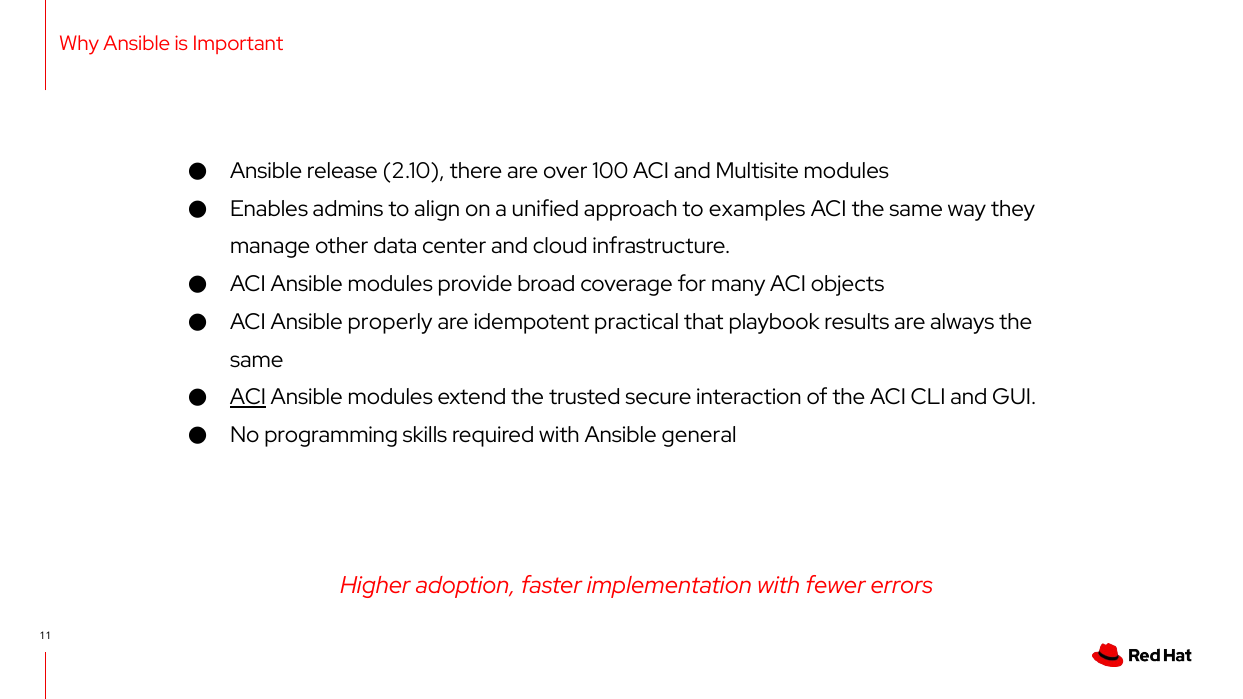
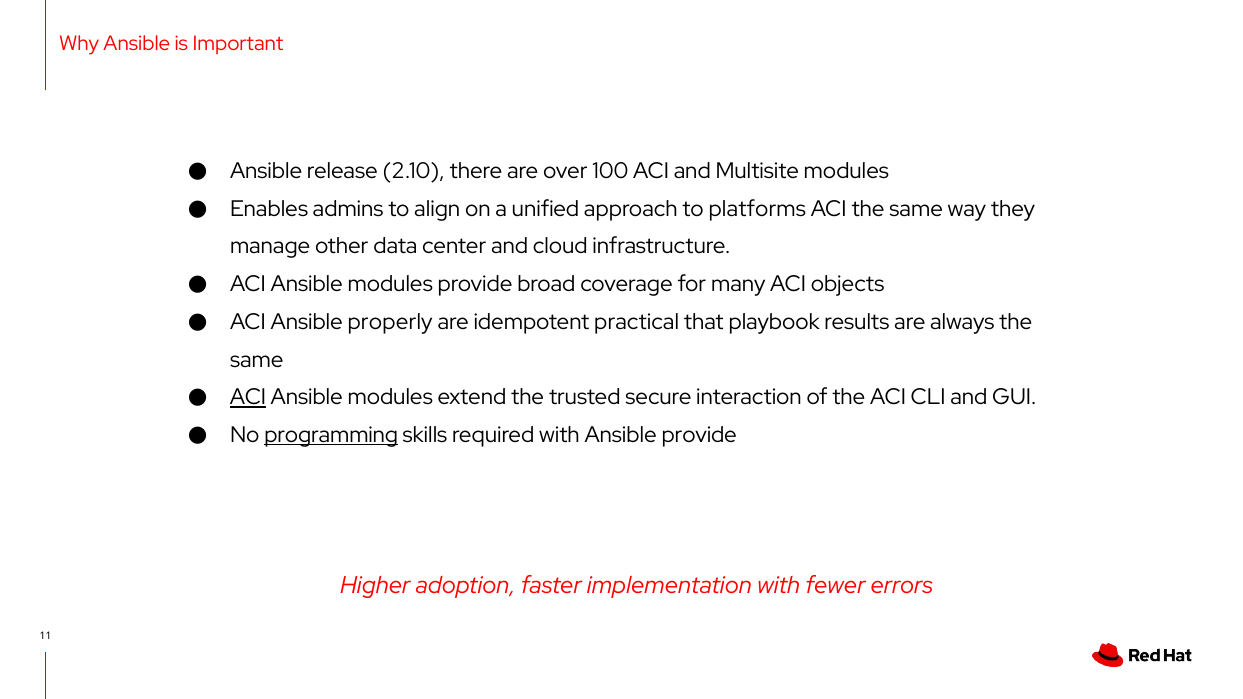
examples: examples -> platforms (757, 209)
programming underline: none -> present (331, 435)
Ansible general: general -> provide (699, 435)
